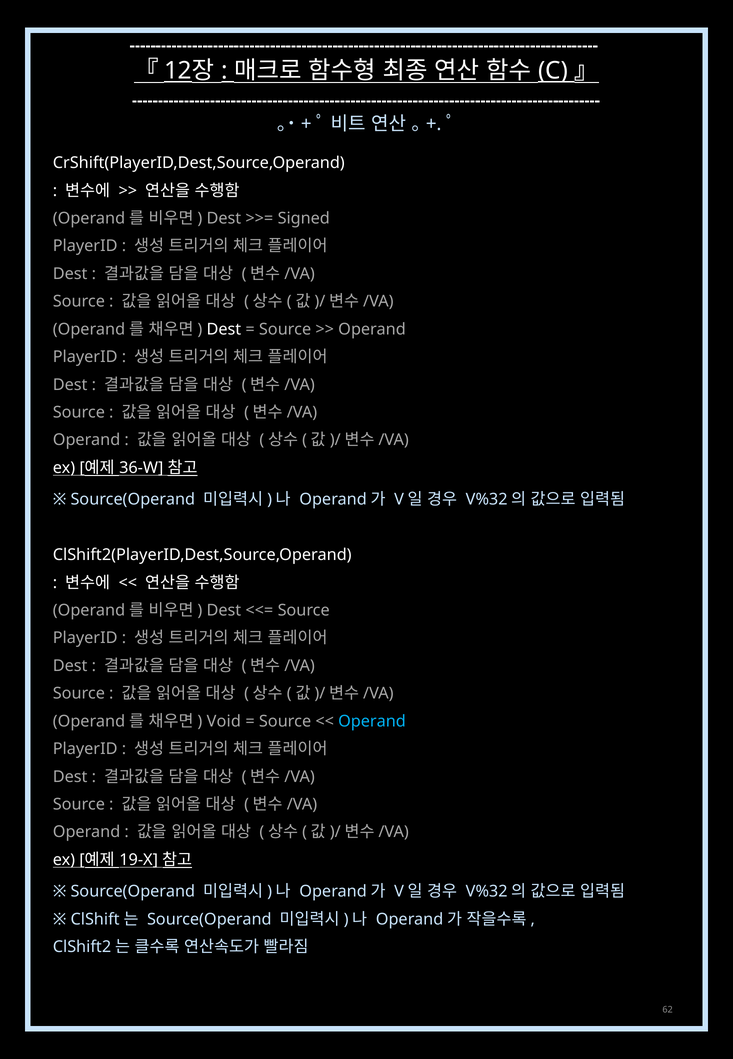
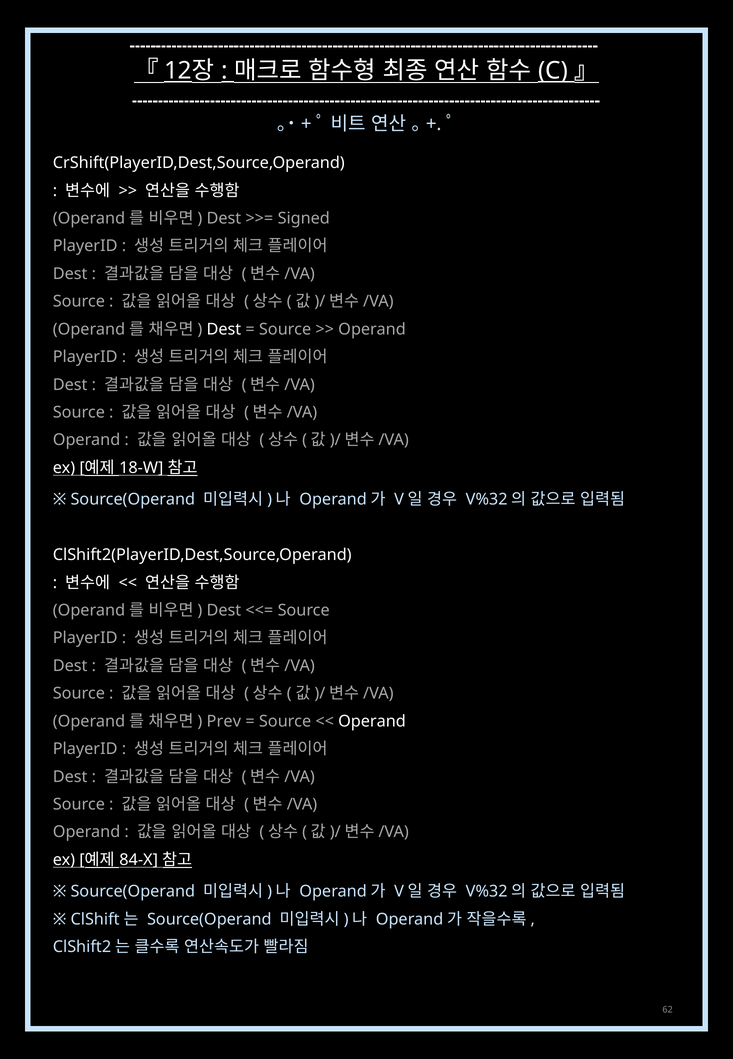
36-W: 36-W -> 18-W (141, 468)
Void: Void -> Prev (224, 721)
Operand colour: light blue -> white (372, 721)
19-X: 19-X -> 84-X (139, 860)
